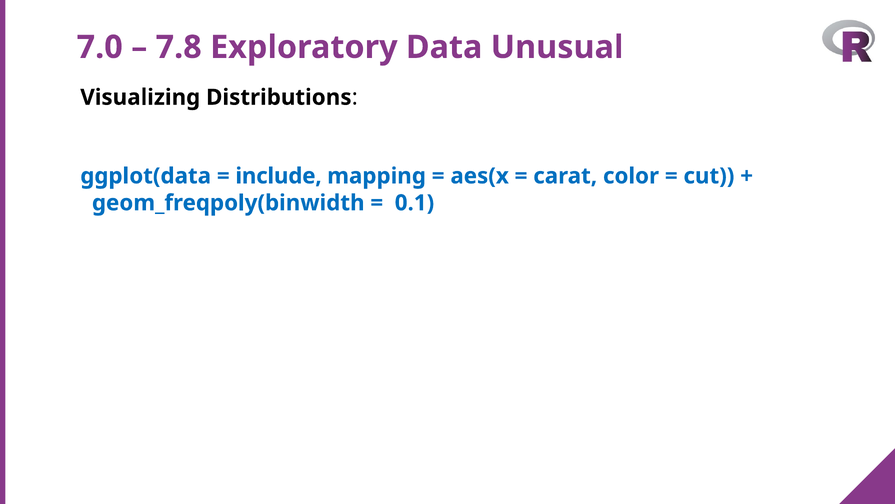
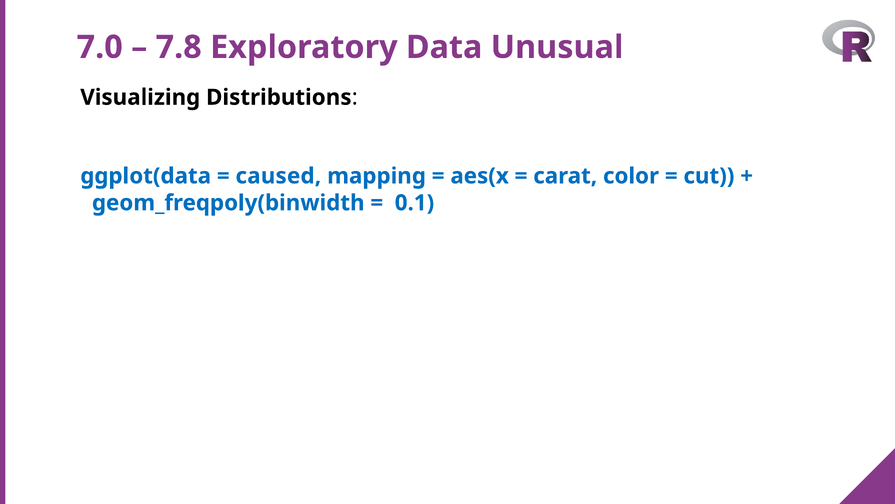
include: include -> caused (278, 176)
